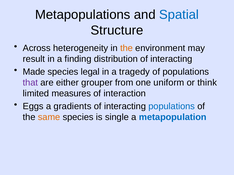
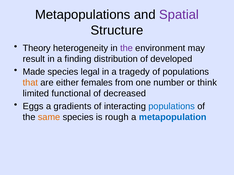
Spatial colour: blue -> purple (179, 15)
Across: Across -> Theory (37, 48)
the colour: orange -> purple (126, 48)
distribution of interacting: interacting -> developed (171, 59)
that colour: purple -> orange (30, 83)
grouper: grouper -> females (97, 83)
uniform: uniform -> number (169, 83)
measures: measures -> functional (71, 94)
interaction: interaction -> decreased (125, 94)
single: single -> rough (117, 117)
